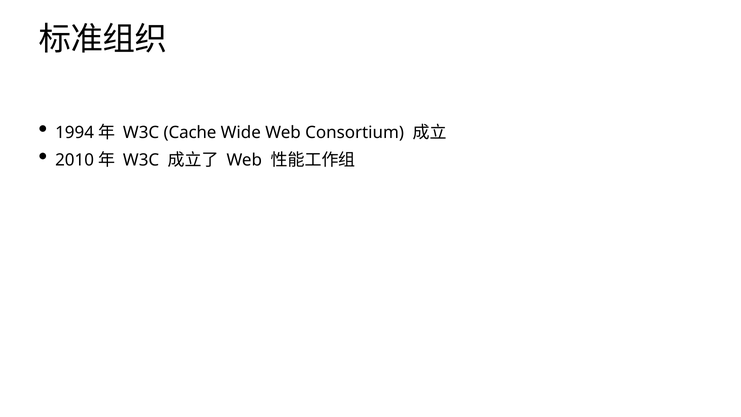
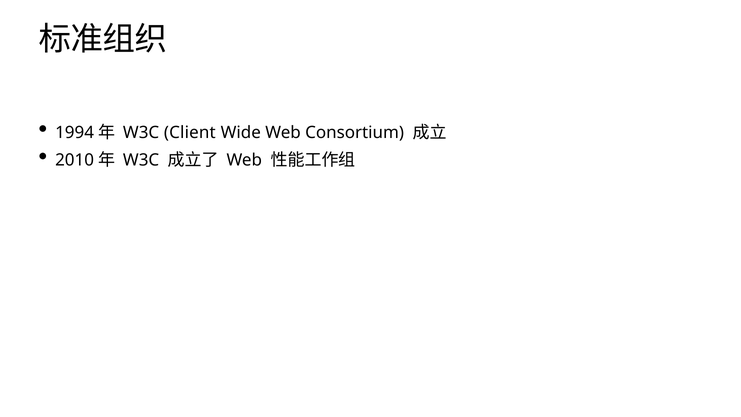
Cache: Cache -> Client (190, 133)
